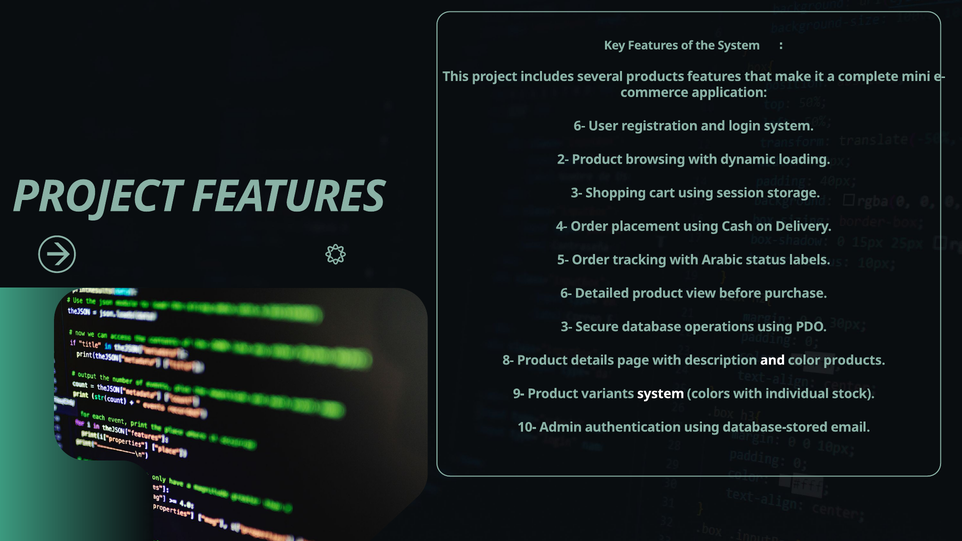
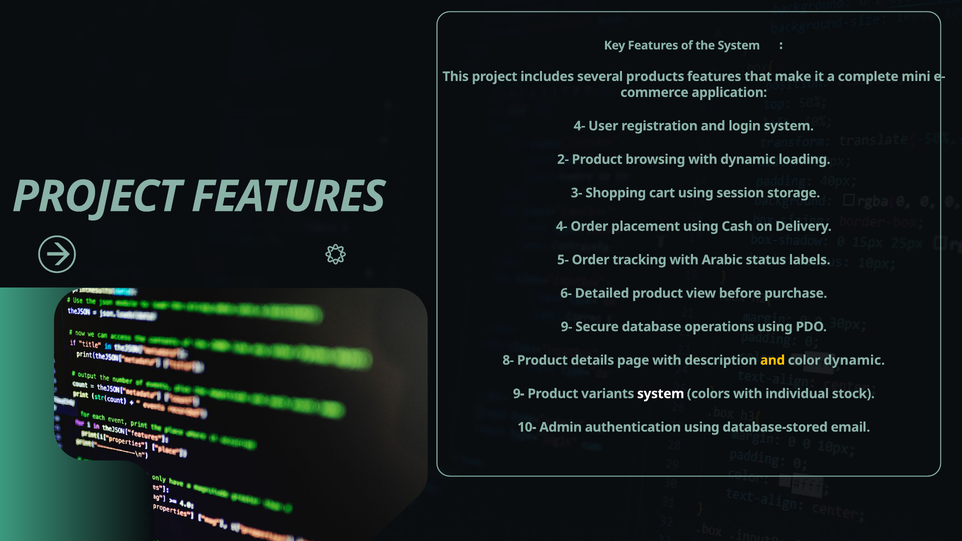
6-: 6- -> 4- (580, 126)
3-: 3- -> 9- (567, 327)
and colour: white -> yellow (773, 360)
color products: products -> dynamic (854, 360)
